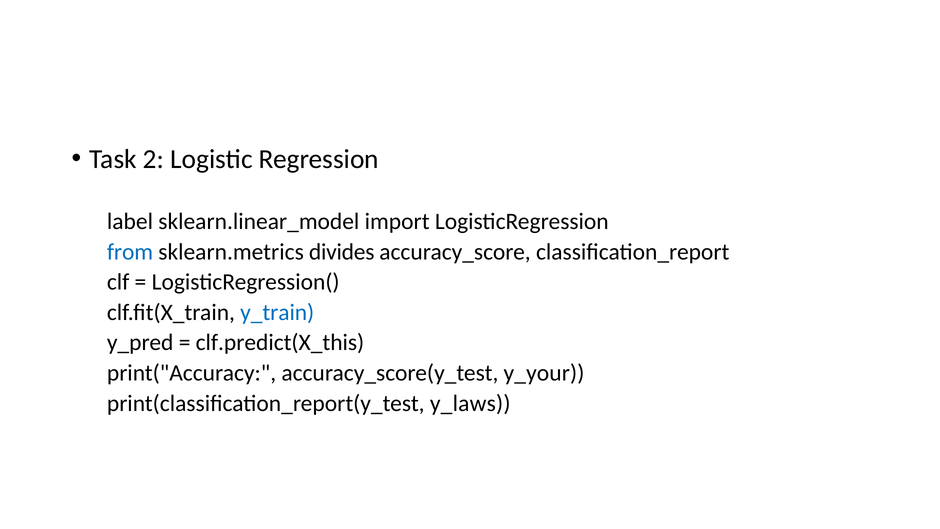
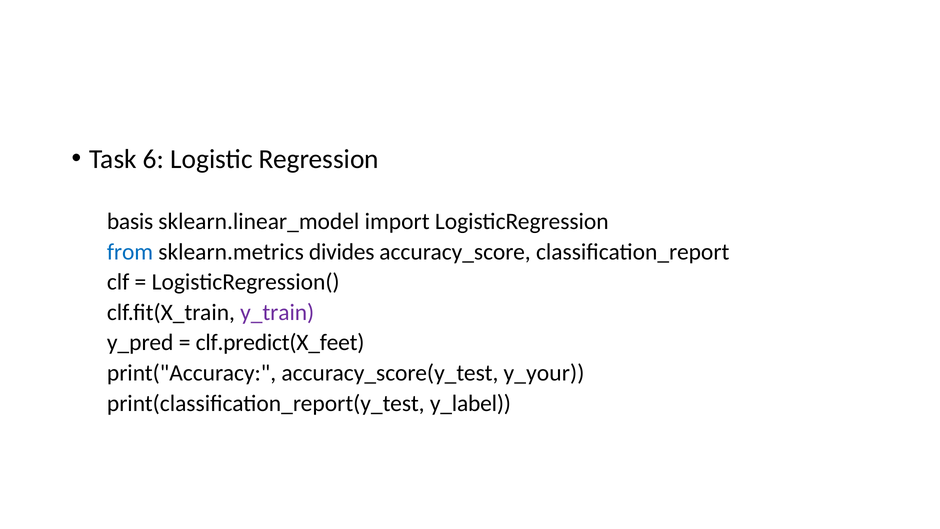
2: 2 -> 6 (153, 159)
label: label -> basis (130, 222)
y_train colour: blue -> purple (277, 312)
clf.predict(X_this: clf.predict(X_this -> clf.predict(X_feet (280, 343)
y_laws: y_laws -> y_label (470, 403)
